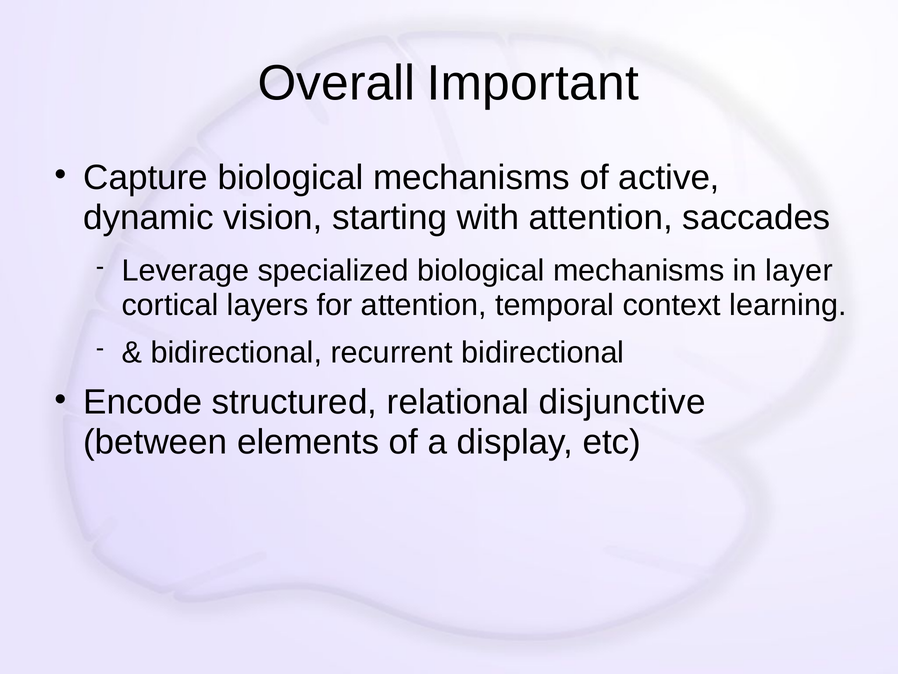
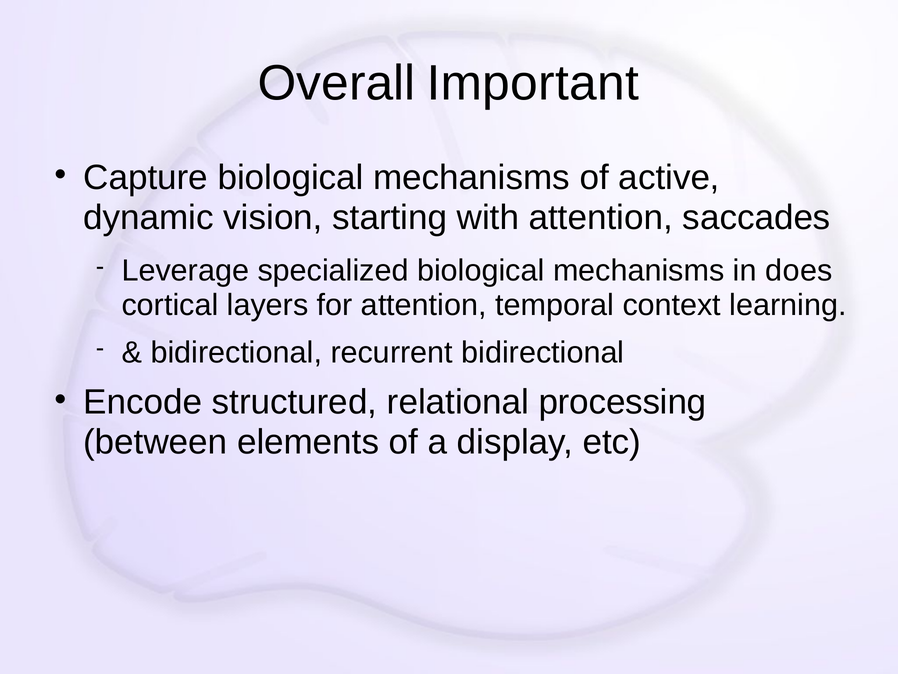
layer: layer -> does (799, 271)
disjunctive: disjunctive -> processing (622, 402)
